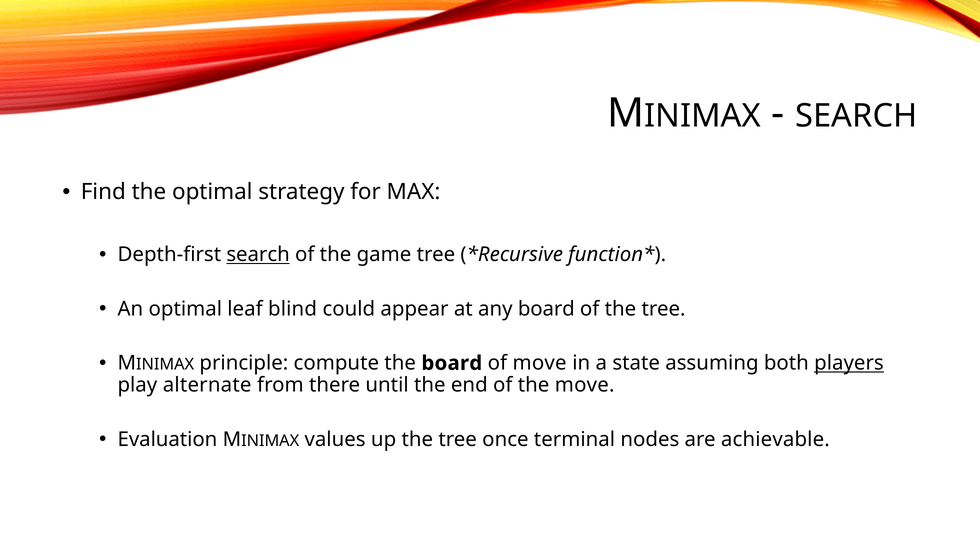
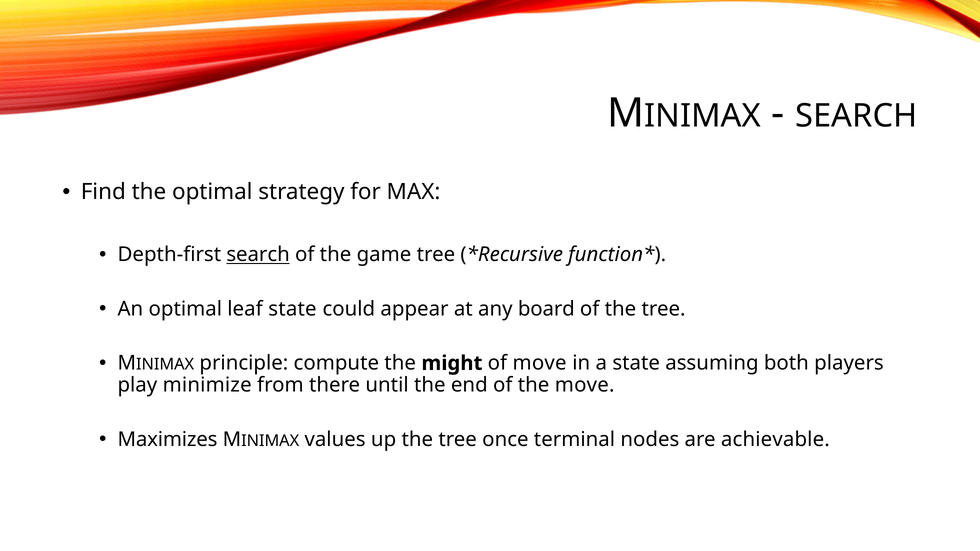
leaf blind: blind -> state (292, 309)
the board: board -> might (452, 363)
players underline: present -> none (849, 363)
alternate: alternate -> minimize (207, 385)
Evaluation: Evaluation -> Maximizes (168, 440)
